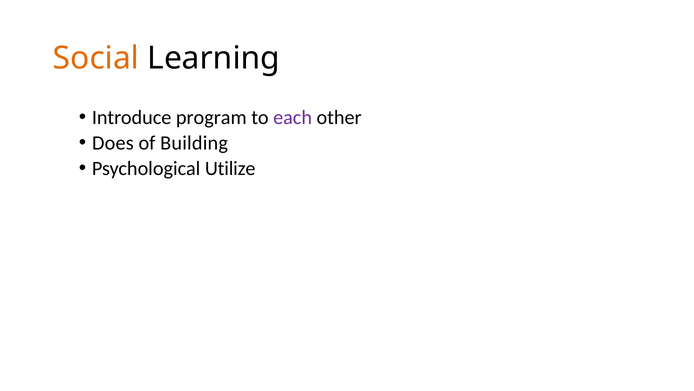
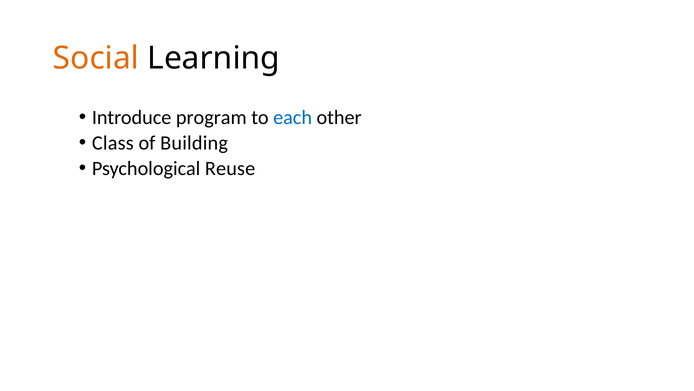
each colour: purple -> blue (293, 117)
Does: Does -> Class (113, 143)
Utilize: Utilize -> Reuse (230, 168)
